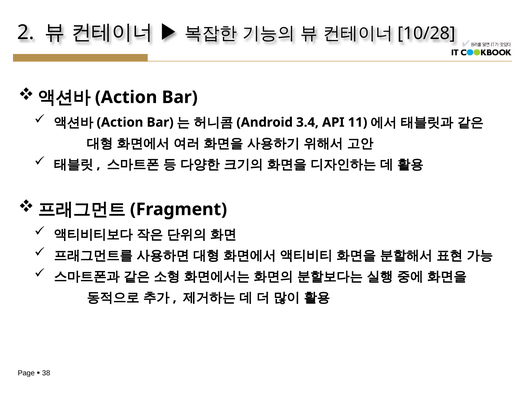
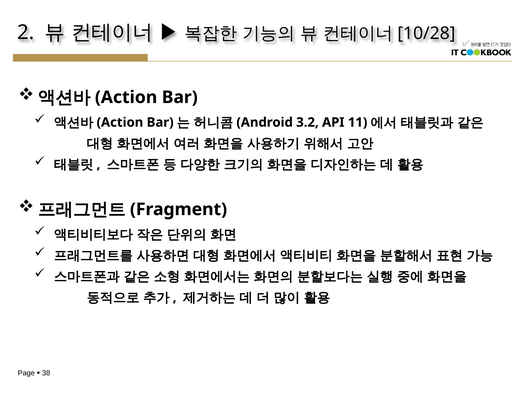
3.4: 3.4 -> 3.2 (307, 123)
